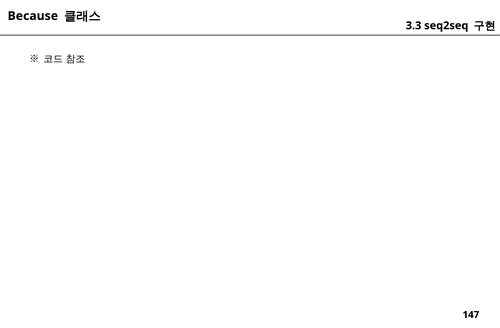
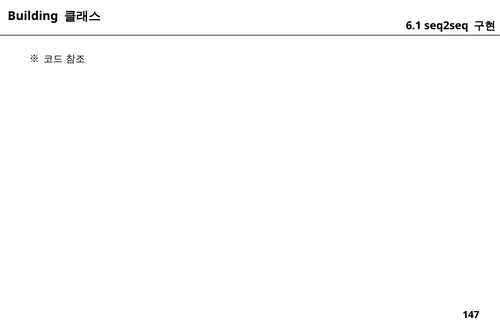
Because: Because -> Building (33, 16)
3.3: 3.3 -> 6.1 (414, 26)
